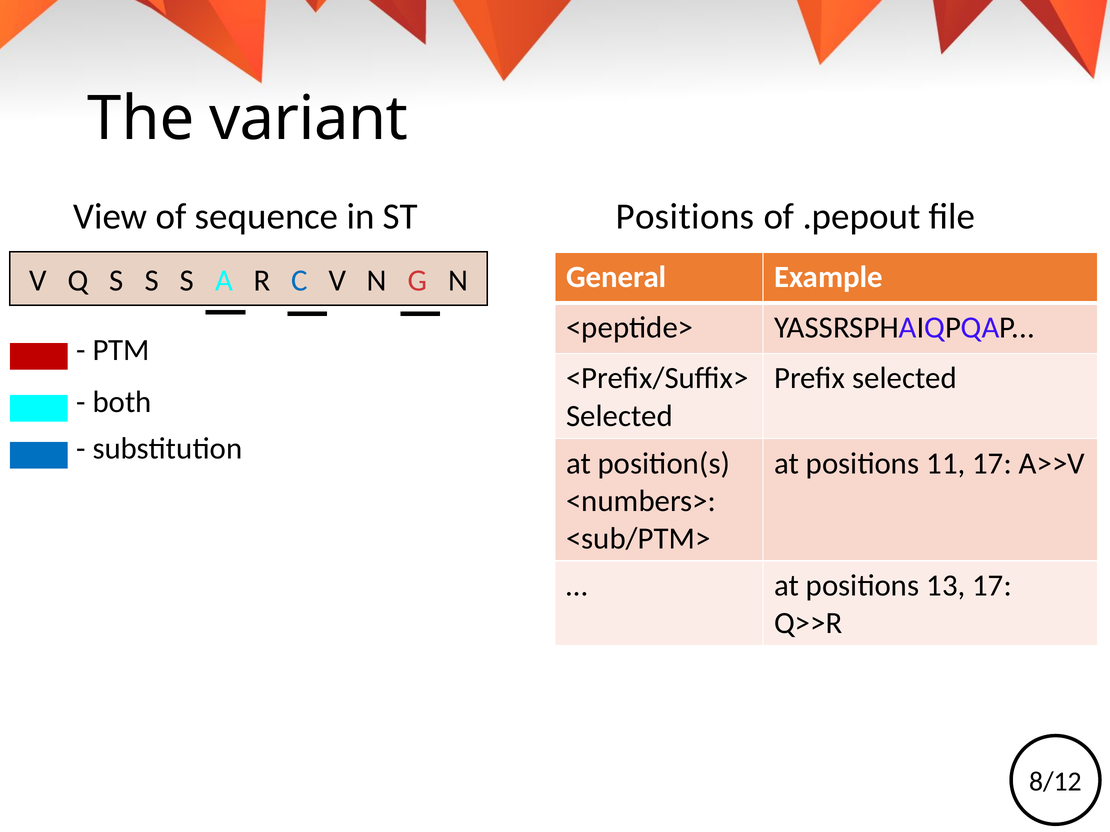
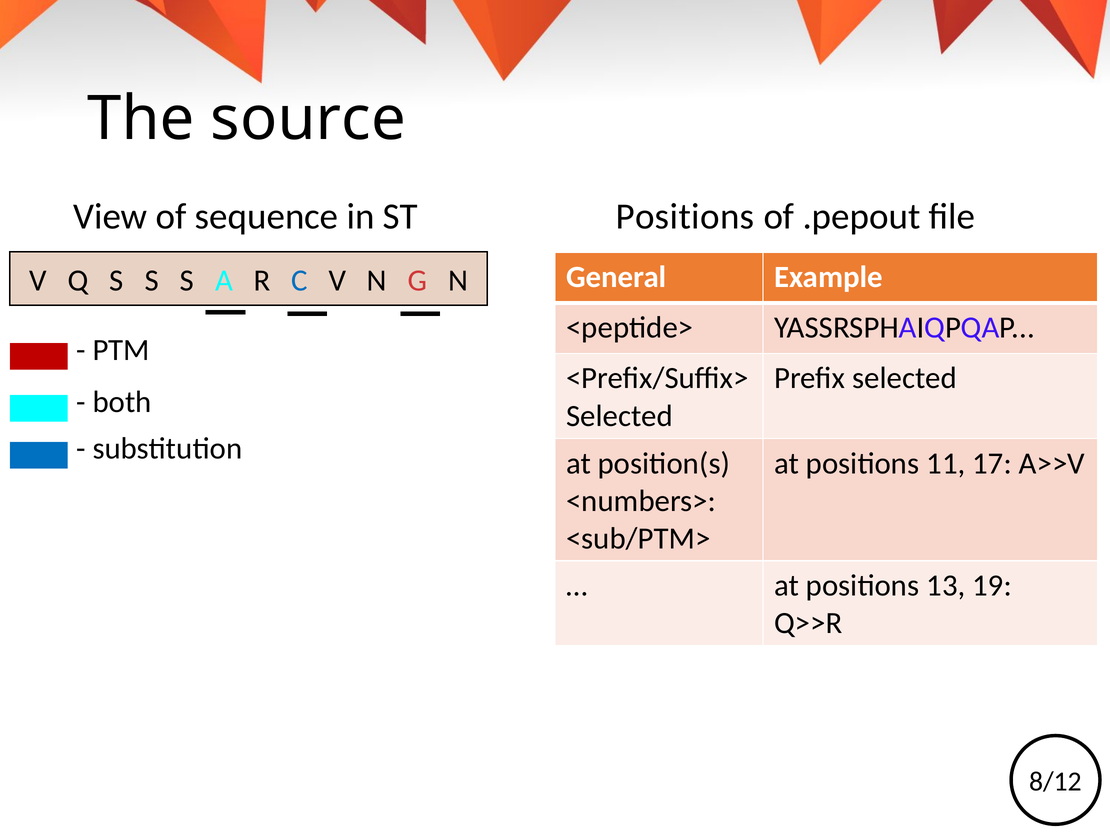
variant: variant -> source (308, 119)
13 17: 17 -> 19 (992, 586)
